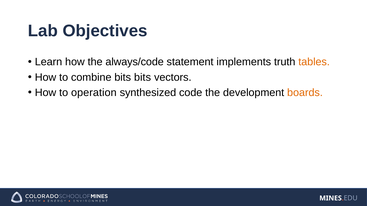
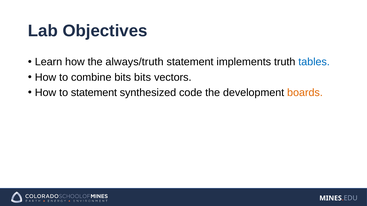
always/code: always/code -> always/truth (135, 62)
tables colour: orange -> blue (314, 62)
to operation: operation -> statement (94, 93)
